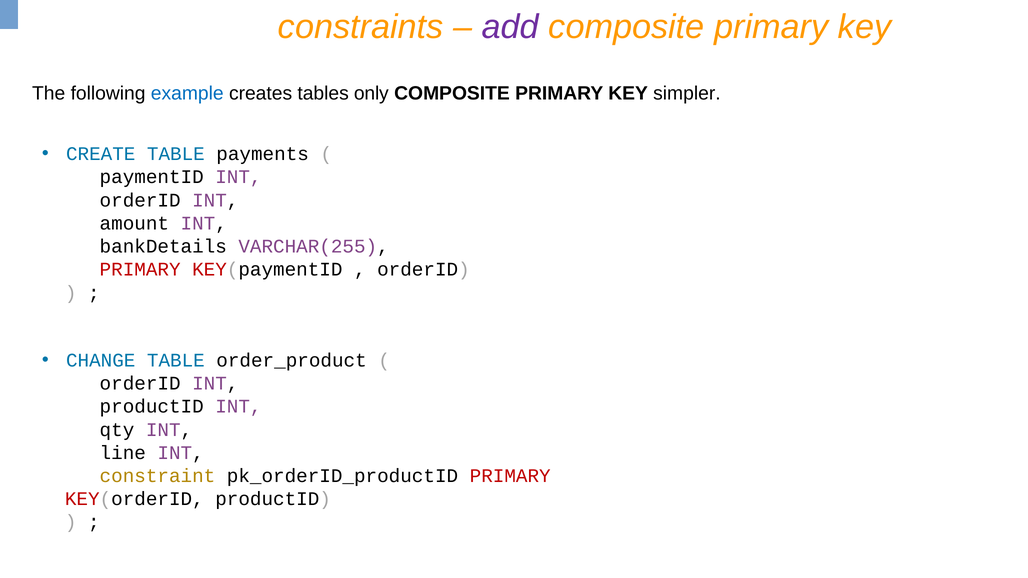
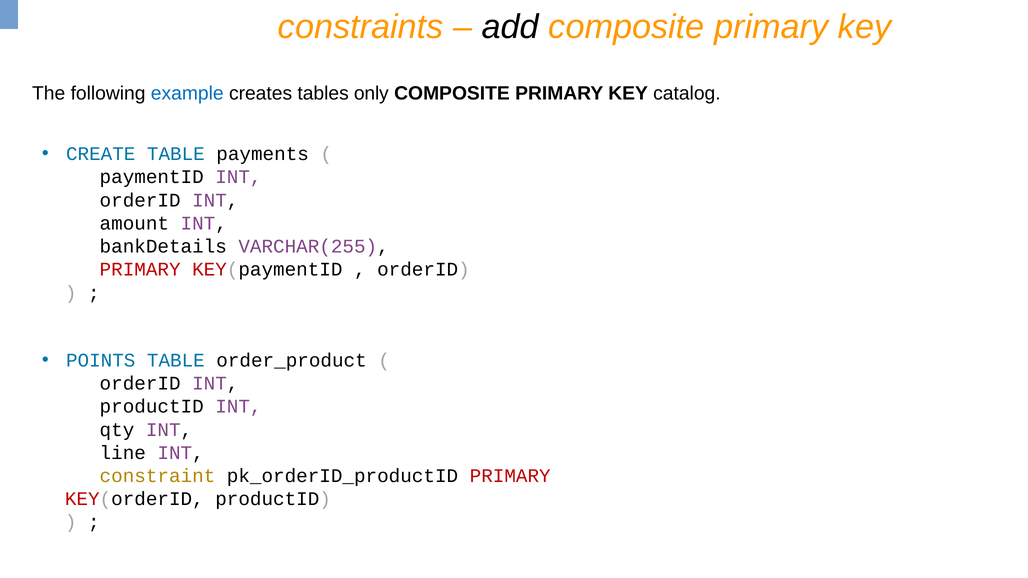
add colour: purple -> black (510, 27)
simpler: simpler -> catalog (687, 93)
CHANGE: CHANGE -> POINTS (101, 360)
